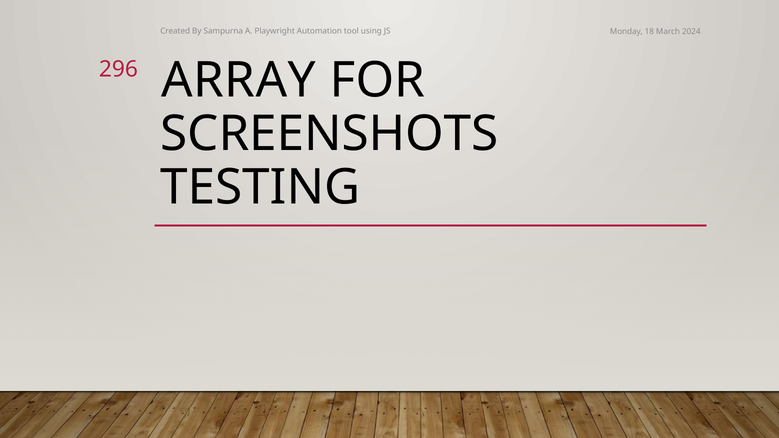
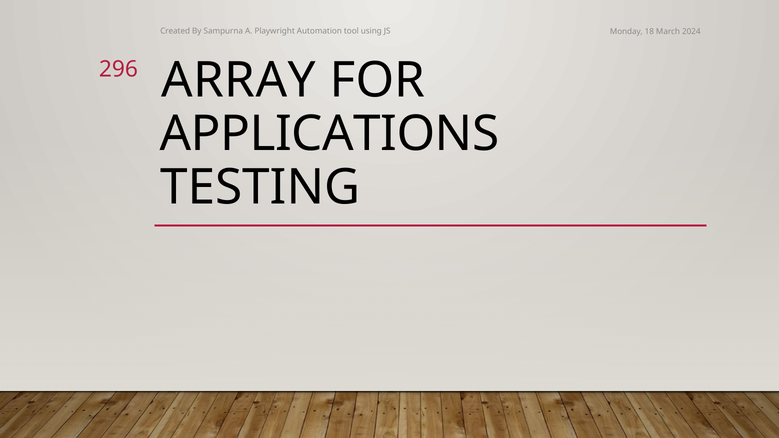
SCREENSHOTS: SCREENSHOTS -> APPLICATIONS (329, 134)
